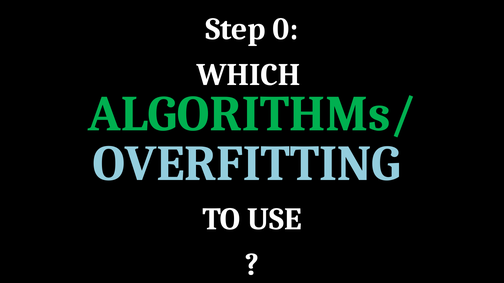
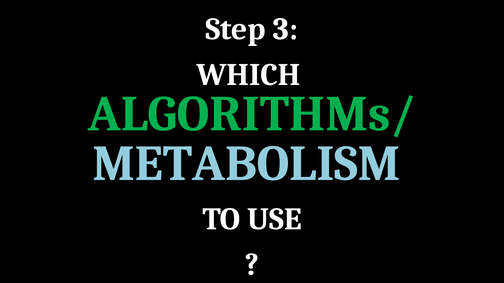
0: 0 -> 3 (285, 29)
OVERFITTING: OVERFITTING -> METABOLISM (247, 164)
